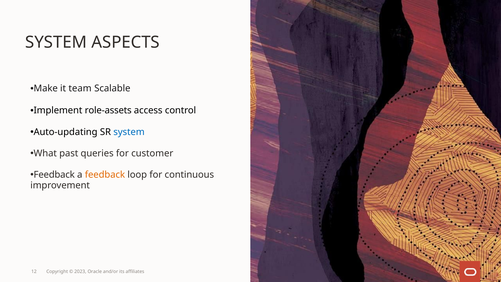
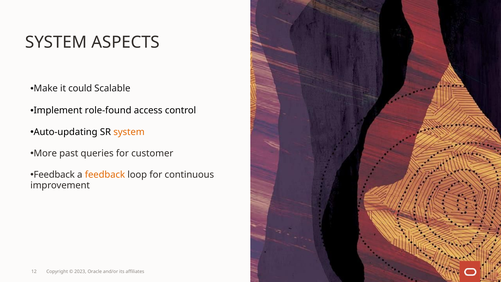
team: team -> could (80, 88)
role-assets: role-assets -> role-found (108, 110)
system colour: blue -> orange (129, 132)
What: What -> More (45, 153)
